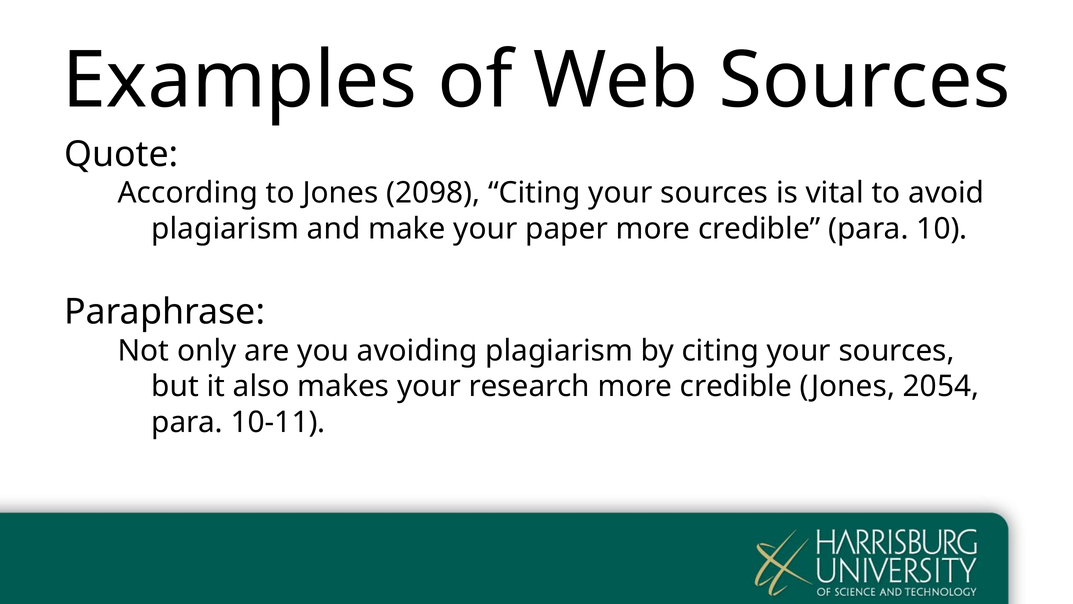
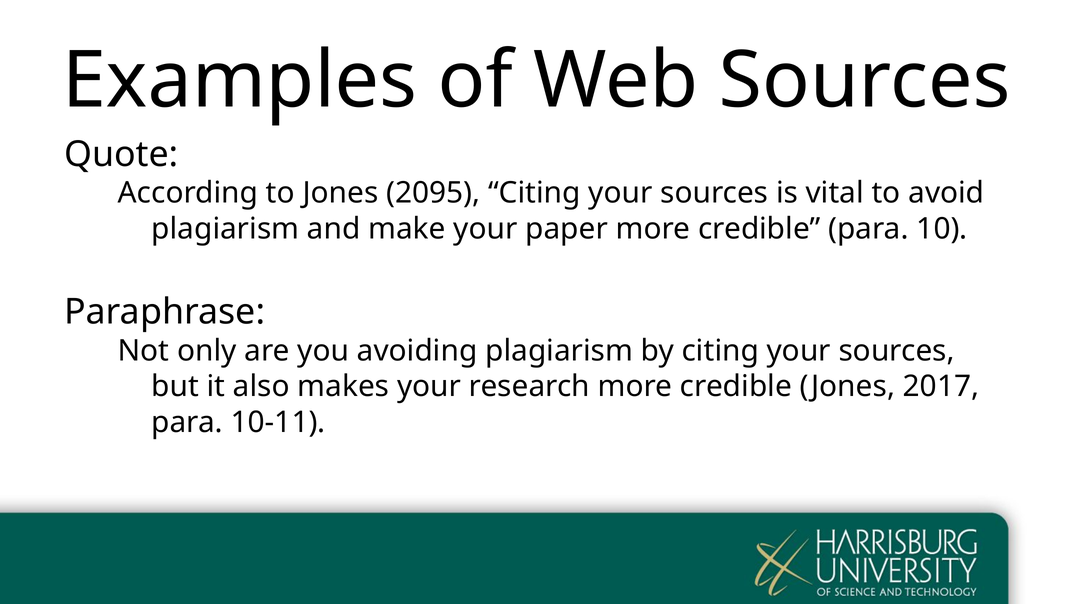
2098: 2098 -> 2095 (433, 193)
2054: 2054 -> 2017 (941, 386)
